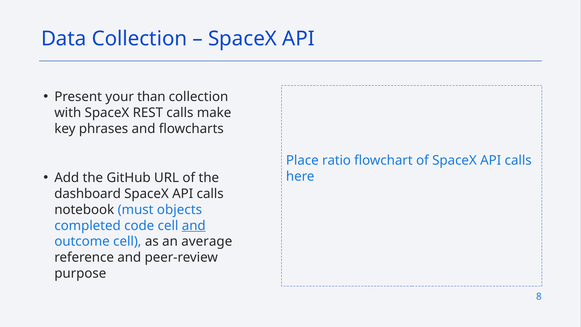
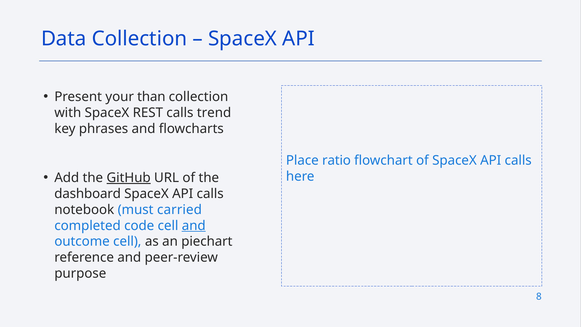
make: make -> trend (214, 113)
GitHub underline: none -> present (129, 178)
objects: objects -> carried (179, 210)
average: average -> piechart (207, 241)
